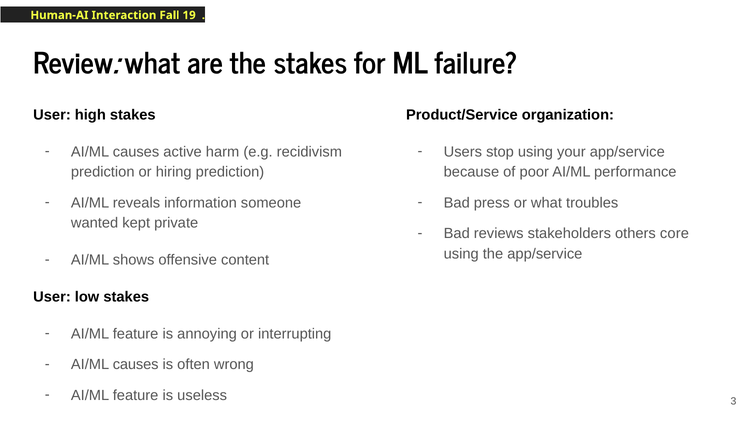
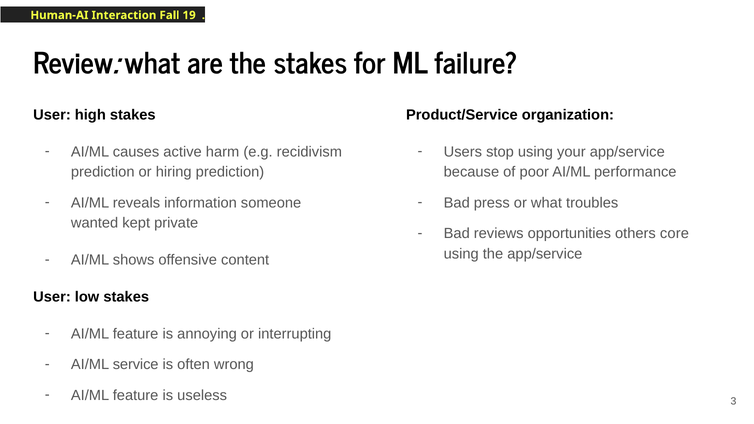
stakeholders: stakeholders -> opportunities (569, 234)
causes: causes -> service (136, 365)
